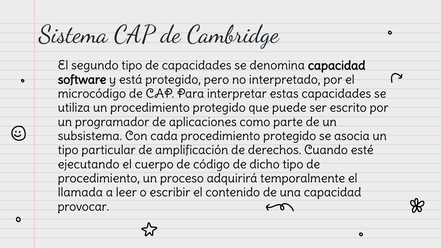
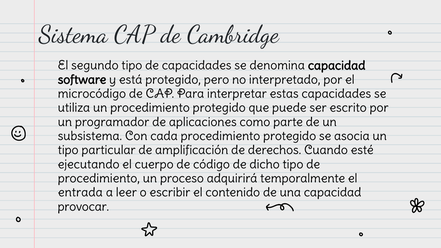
llamada: llamada -> entrada (80, 193)
